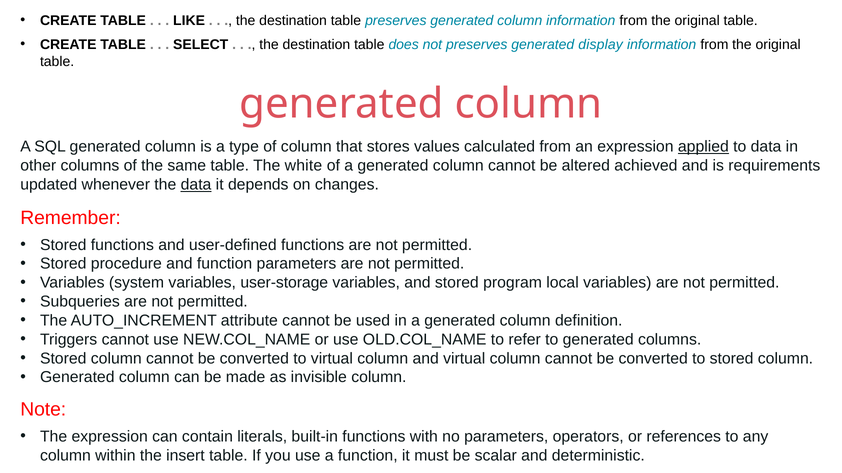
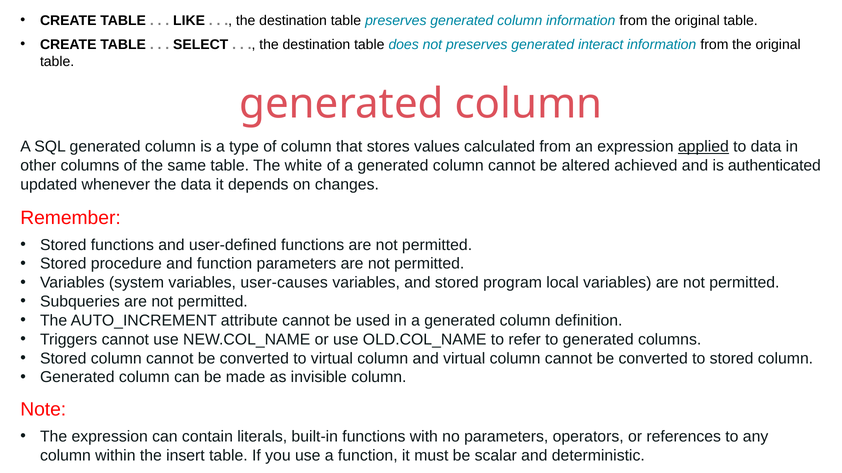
display: display -> interact (601, 45)
requirements: requirements -> authenticated (774, 166)
data underline: present -> none (196, 185)
user-storage: user-storage -> user-causes (284, 283)
